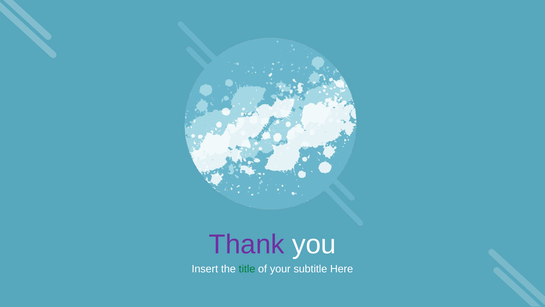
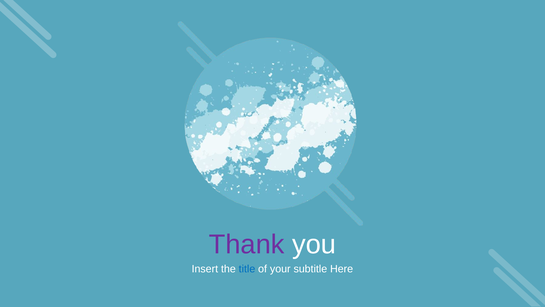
title colour: green -> blue (247, 269)
